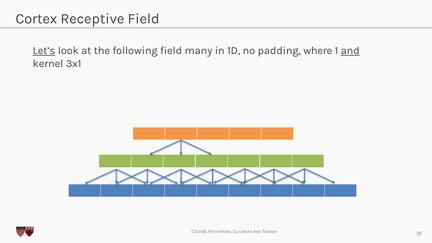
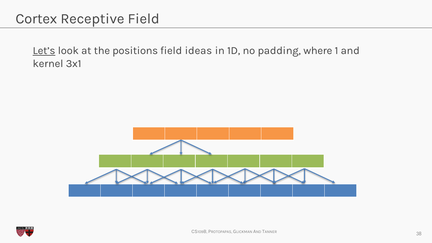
following: following -> positions (135, 51)
many: many -> ideas (198, 51)
and underline: present -> none (350, 51)
